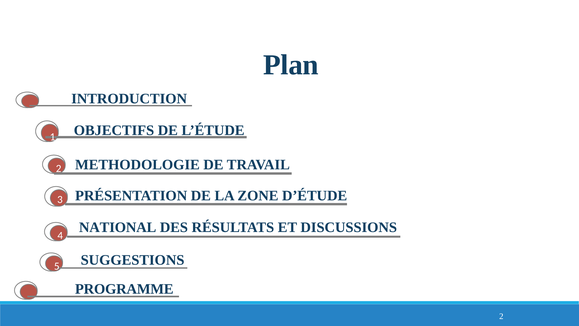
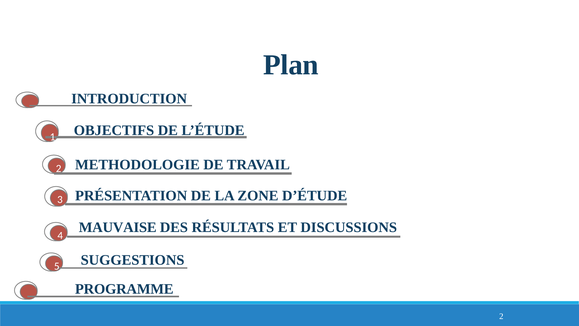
NATIONAL: NATIONAL -> MAUVAISE (118, 227)
